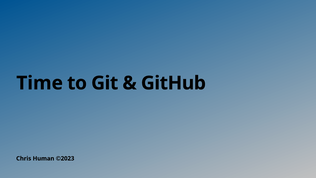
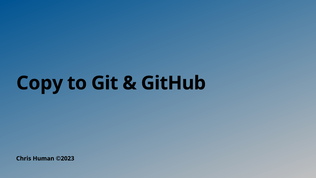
Time: Time -> Copy (40, 83)
